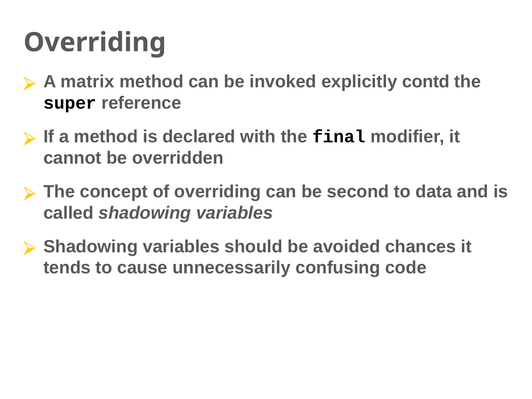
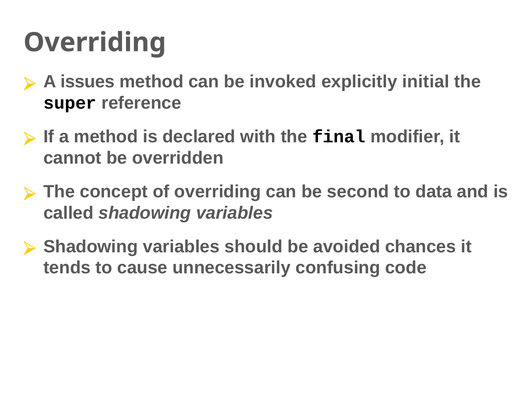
matrix: matrix -> issues (88, 82)
contd: contd -> initial (426, 82)
